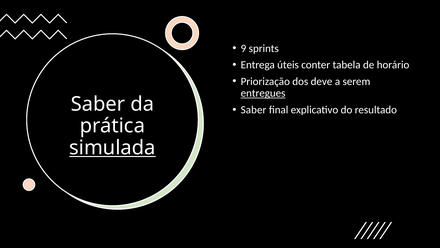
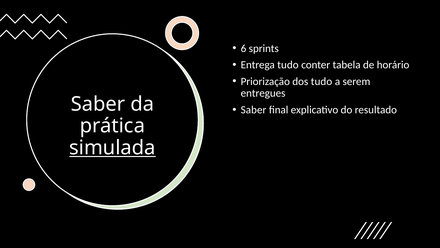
9: 9 -> 6 (243, 48)
Entrega úteis: úteis -> tudo (288, 65)
dos deve: deve -> tudo (321, 81)
entregues underline: present -> none (263, 93)
